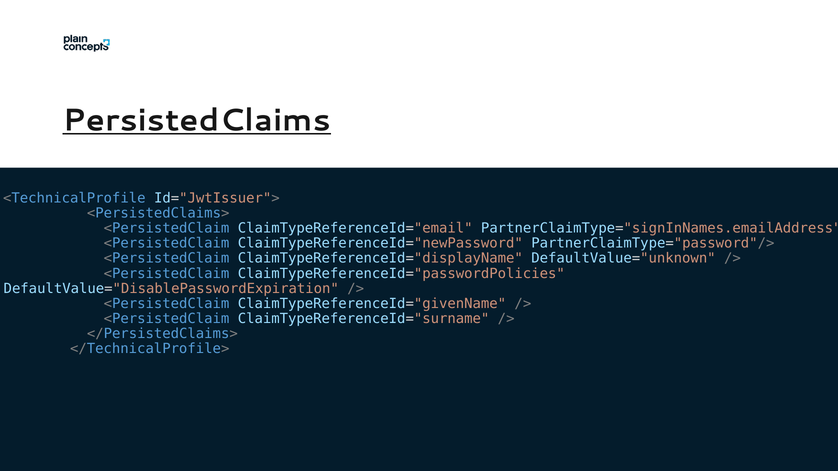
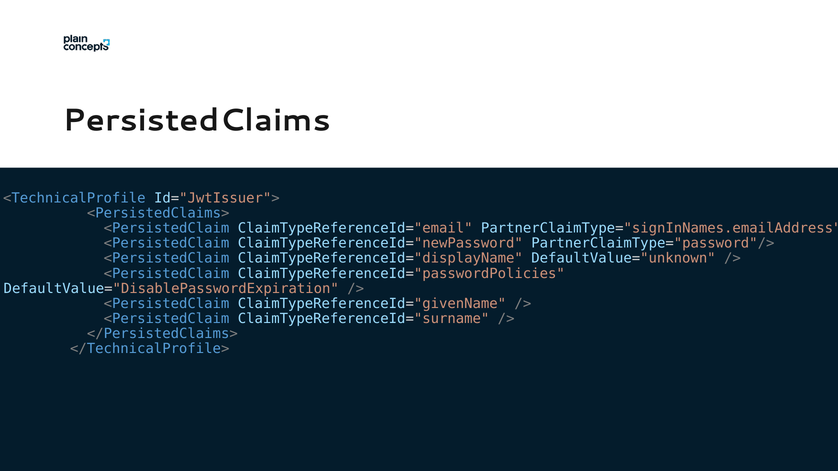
PersistedClaims underline: present -> none (197, 120)
